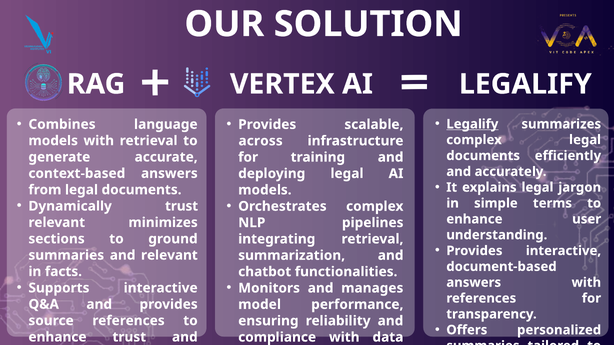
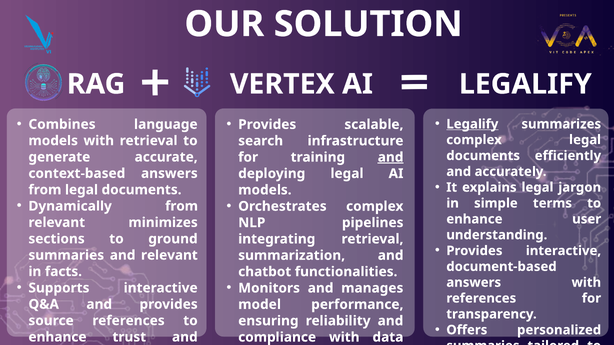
across: across -> search (261, 141)
and underline: none -> present (391, 157)
Dynamically trust: trust -> from (182, 206)
